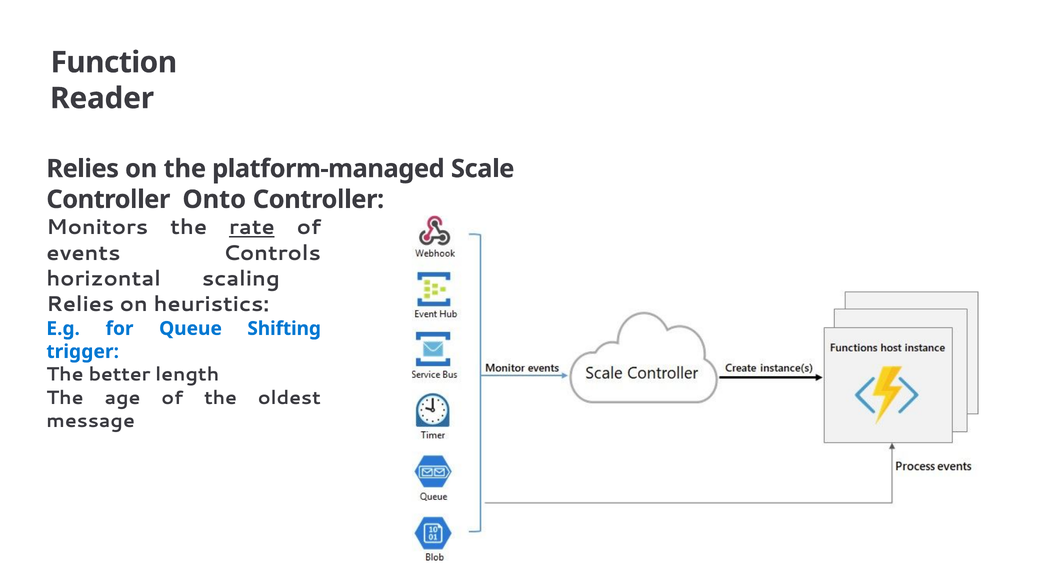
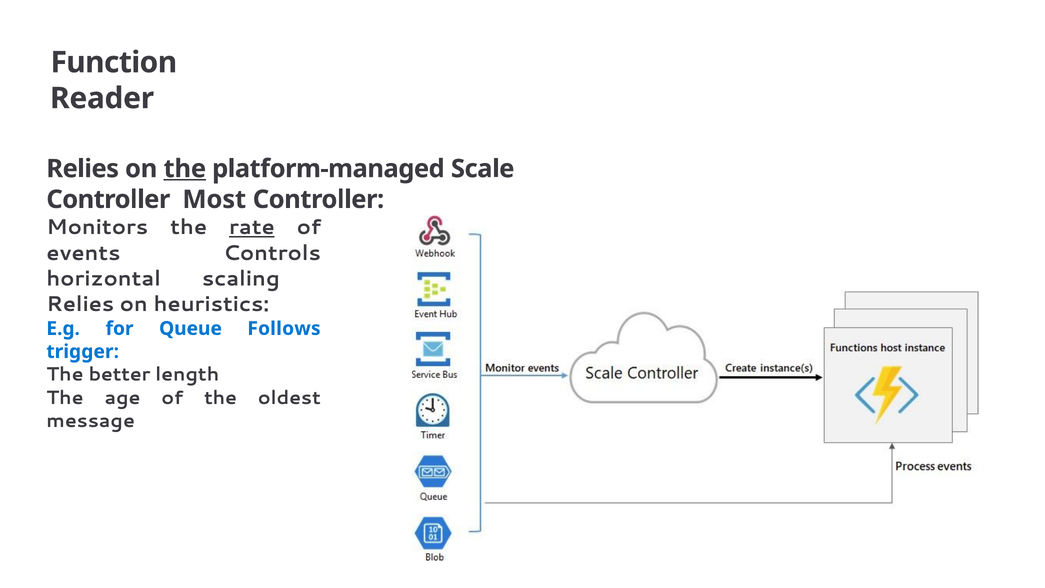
the underline: none -> present (185, 169)
Onto: Onto -> Most (214, 200)
Shifting: Shifting -> Follows (284, 329)
